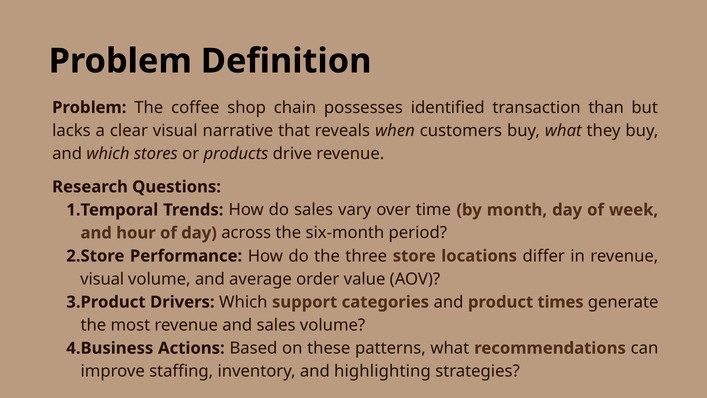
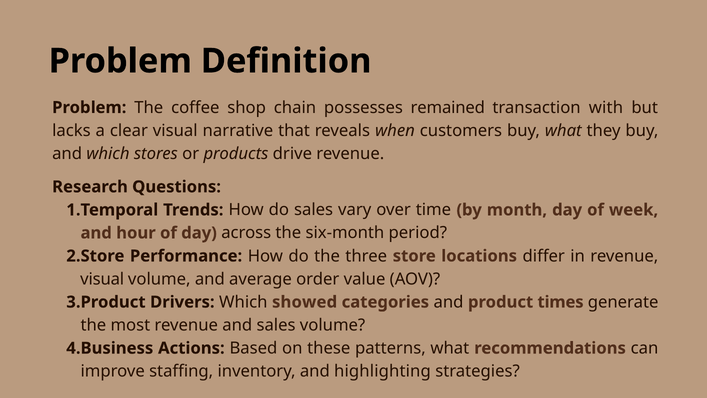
identified: identified -> remained (448, 107)
than: than -> with (606, 107)
support: support -> showed (305, 302)
